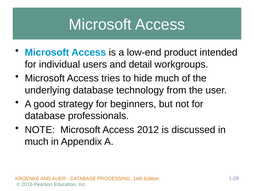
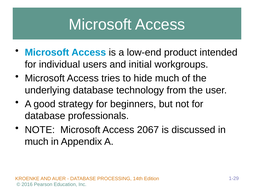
detail: detail -> initial (140, 64)
2012: 2012 -> 2067 (148, 129)
